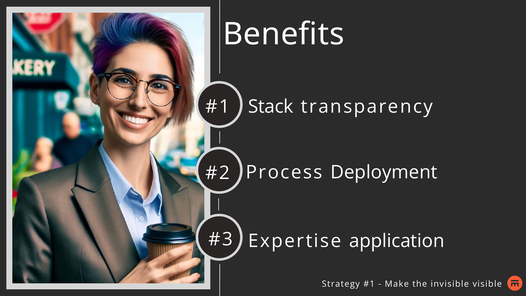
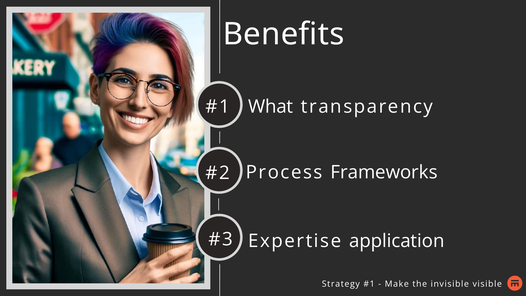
Stack: Stack -> What (271, 107)
Deployment: Deployment -> Frameworks (384, 172)
